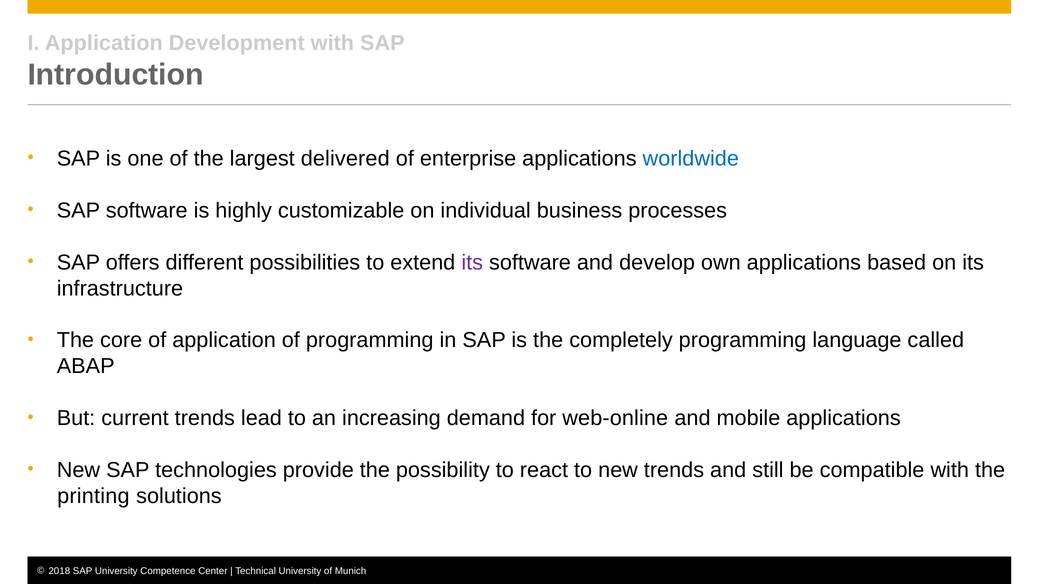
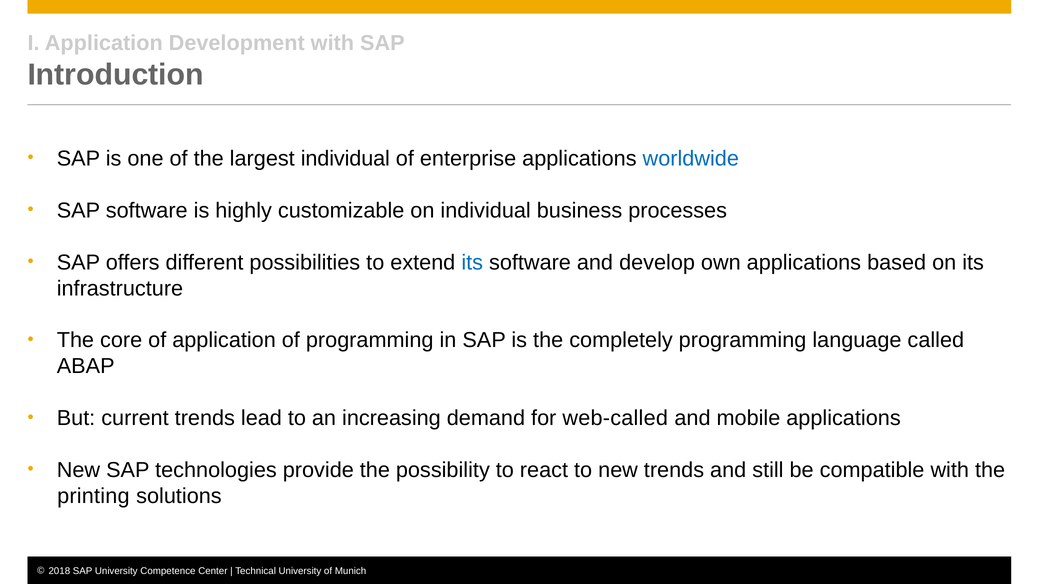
largest delivered: delivered -> individual (345, 159)
its colour: purple -> blue (472, 263)
web-online: web-online -> web-called (615, 418)
